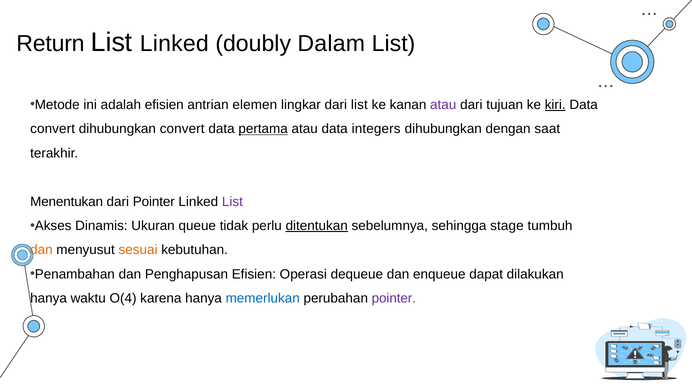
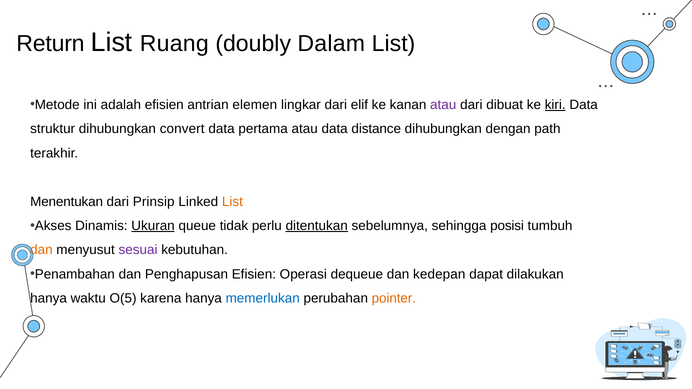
List Linked: Linked -> Ruang (174, 44)
dari list: list -> elif (359, 105)
tujuan: tujuan -> dibuat (505, 105)
convert: convert -> struktur (53, 129)
pertama underline: present -> none (263, 129)
integers: integers -> distance (376, 129)
saat: saat -> path (547, 129)
dari Pointer: Pointer -> Prinsip (154, 202)
List colour: purple -> orange (232, 202)
Ukuran underline: none -> present (153, 226)
stage: stage -> posisi (507, 226)
sesuai colour: orange -> purple (138, 250)
enqueue: enqueue -> kedepan (439, 274)
O(4: O(4 -> O(5 (123, 299)
pointer colour: purple -> orange (394, 299)
